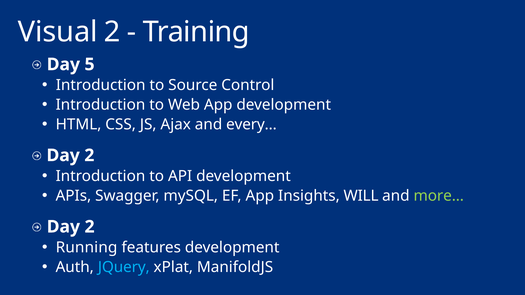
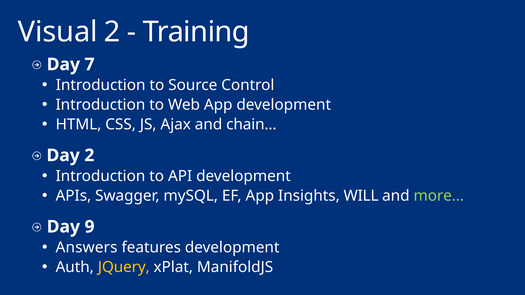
5: 5 -> 7 (90, 64)
every…: every… -> chain… (251, 125)
2: 2 -> 9 (90, 227)
Running: Running -> Answers (87, 248)
JQuery colour: light blue -> yellow (124, 267)
